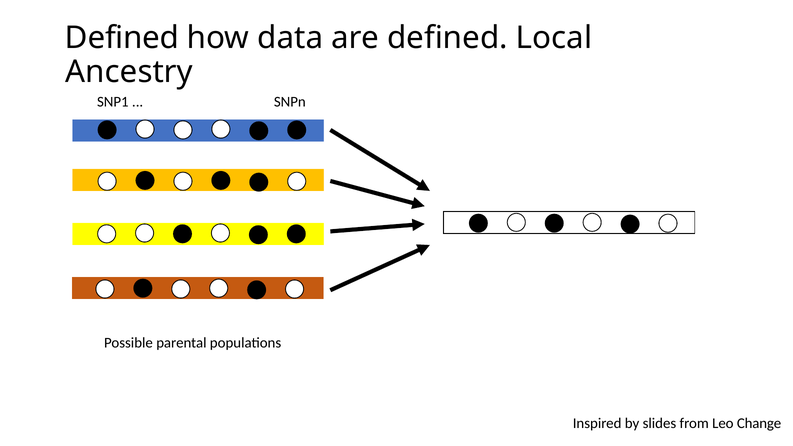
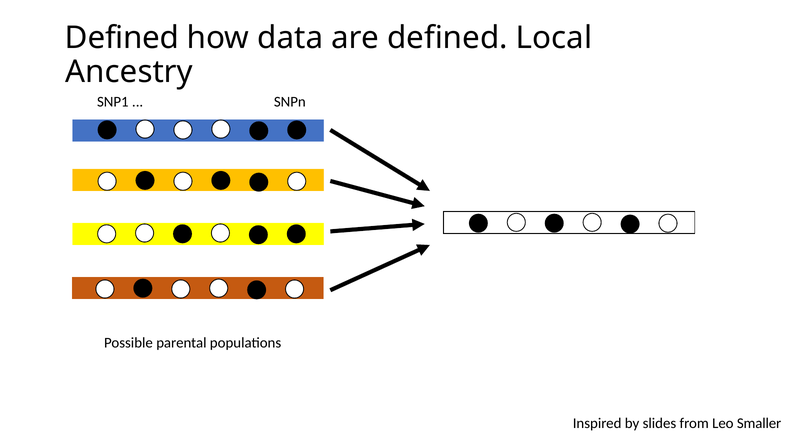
Change: Change -> Smaller (759, 424)
